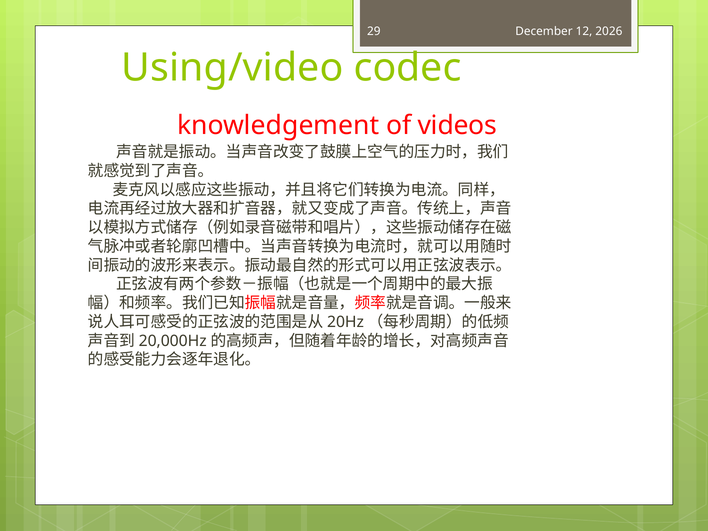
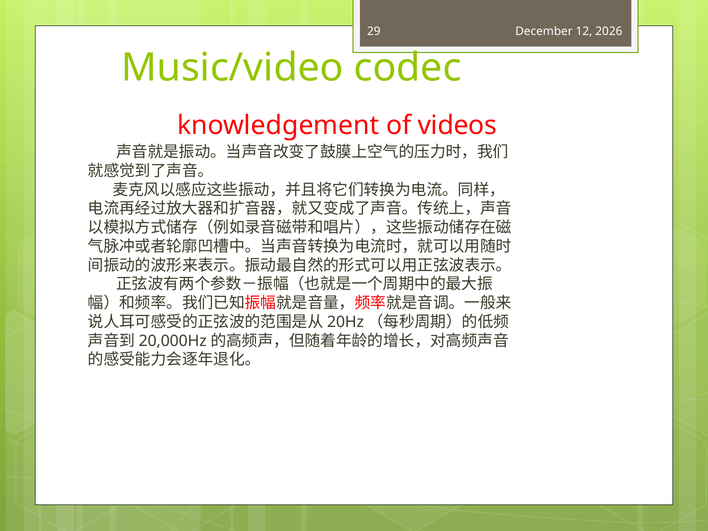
Using/video: Using/video -> Music/video (232, 68)
